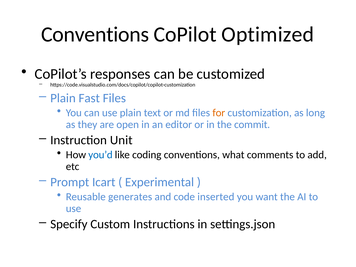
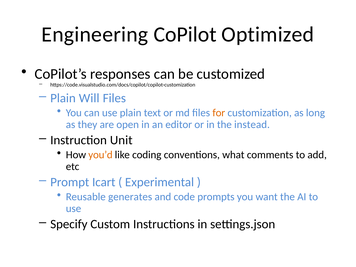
Conventions: Conventions -> Engineering (95, 34)
Fast: Fast -> Will (89, 98)
commit: commit -> instead (252, 125)
you’d colour: blue -> orange (100, 155)
inserted: inserted -> prompts (216, 197)
